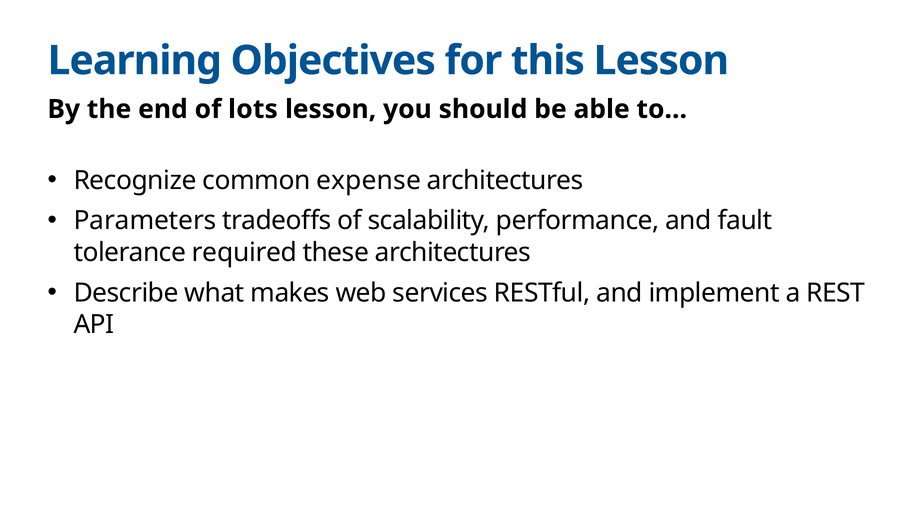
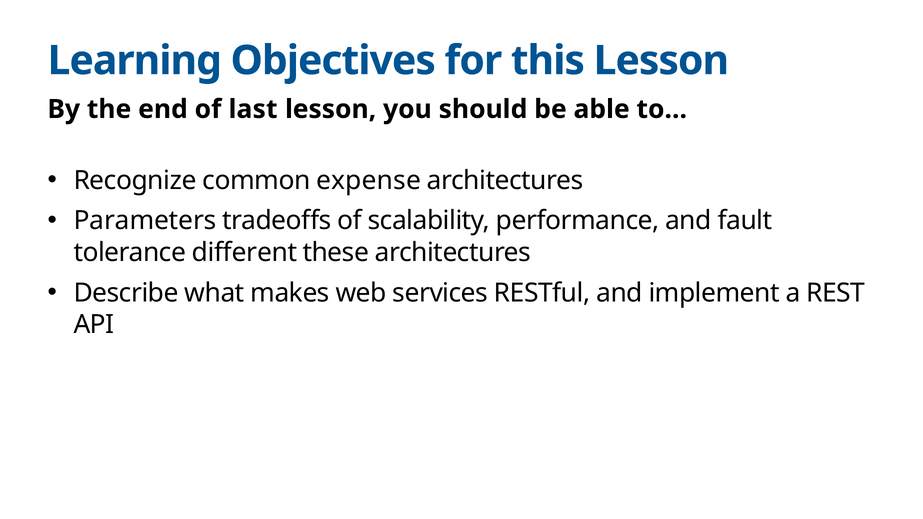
lots: lots -> last (253, 109)
required: required -> different (244, 253)
